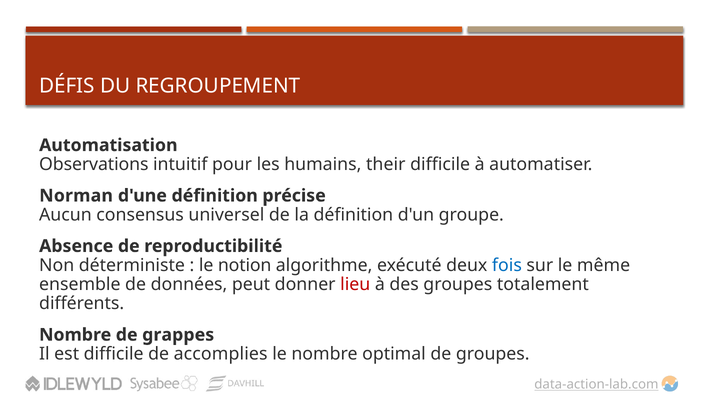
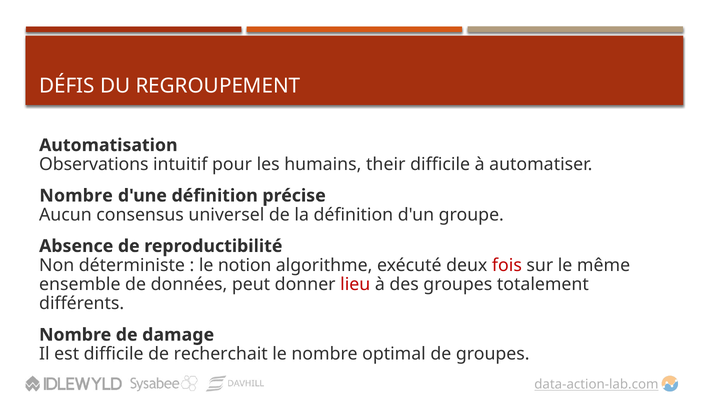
Norman: Norman -> Nombre (76, 196)
fois colour: blue -> red (507, 265)
grappes: grappes -> damage (178, 335)
accomplies: accomplies -> recherchait (221, 354)
